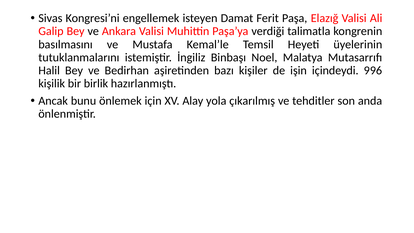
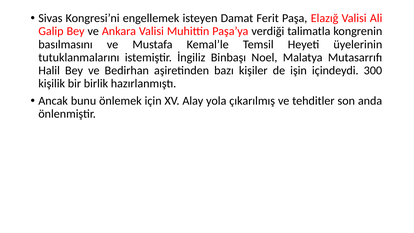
996: 996 -> 300 (373, 70)
